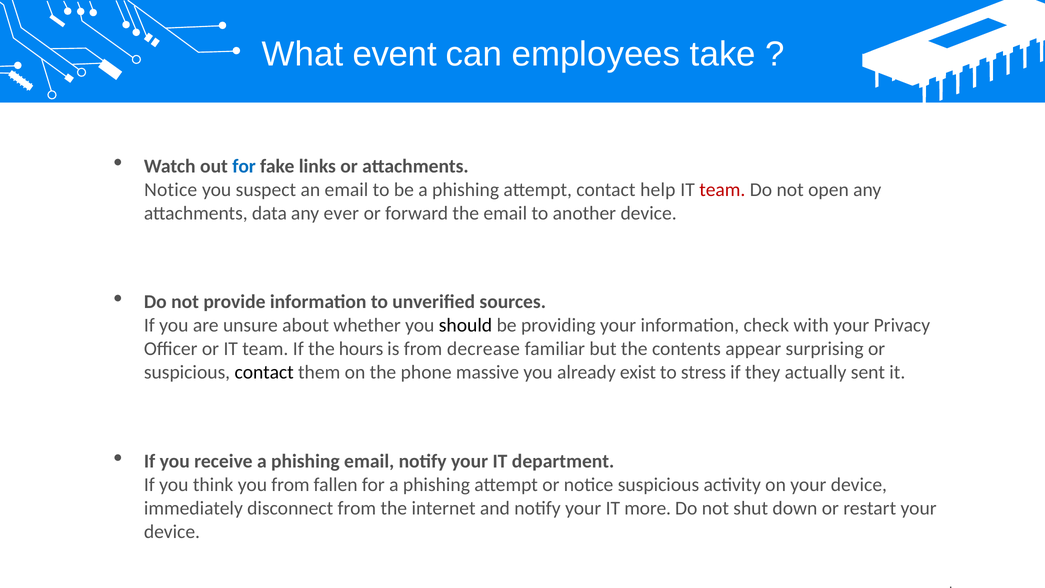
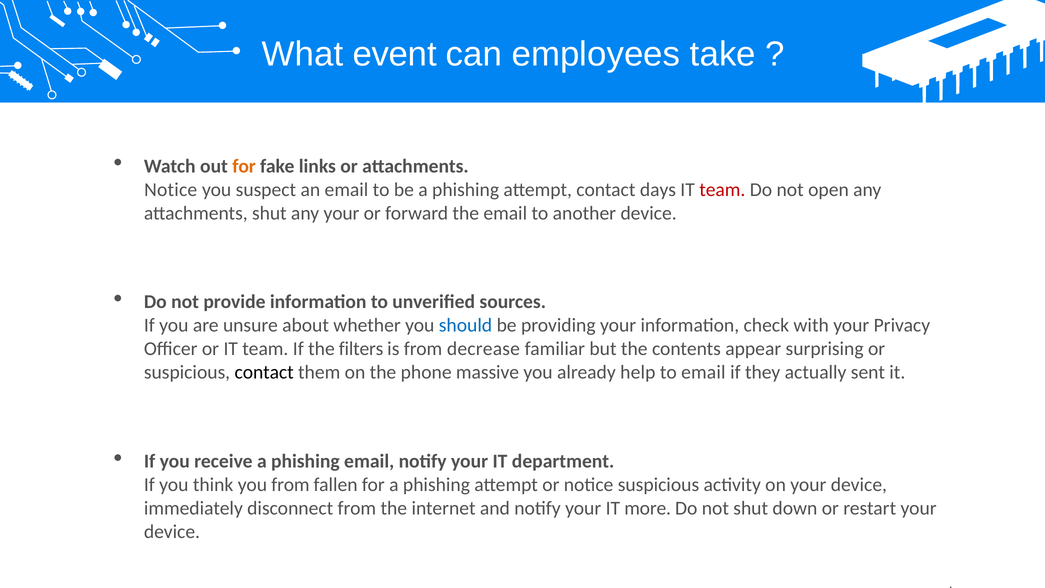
for colour: blue -> orange (244, 166)
help: help -> days (658, 190)
attachments data: data -> shut (269, 213)
any ever: ever -> your (341, 213)
should colour: black -> blue (465, 325)
hours: hours -> filters (361, 349)
exist: exist -> help (638, 372)
to stress: stress -> email (703, 372)
